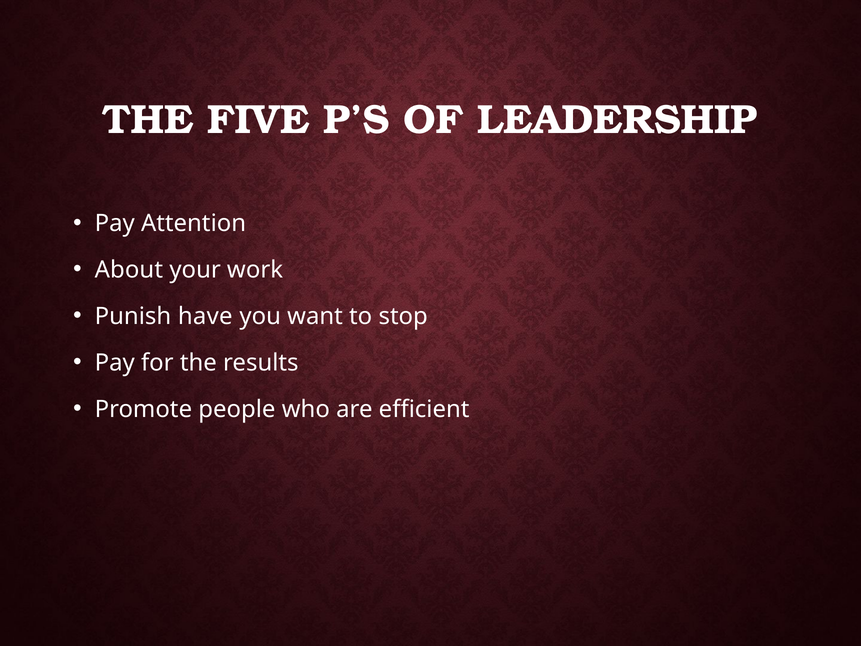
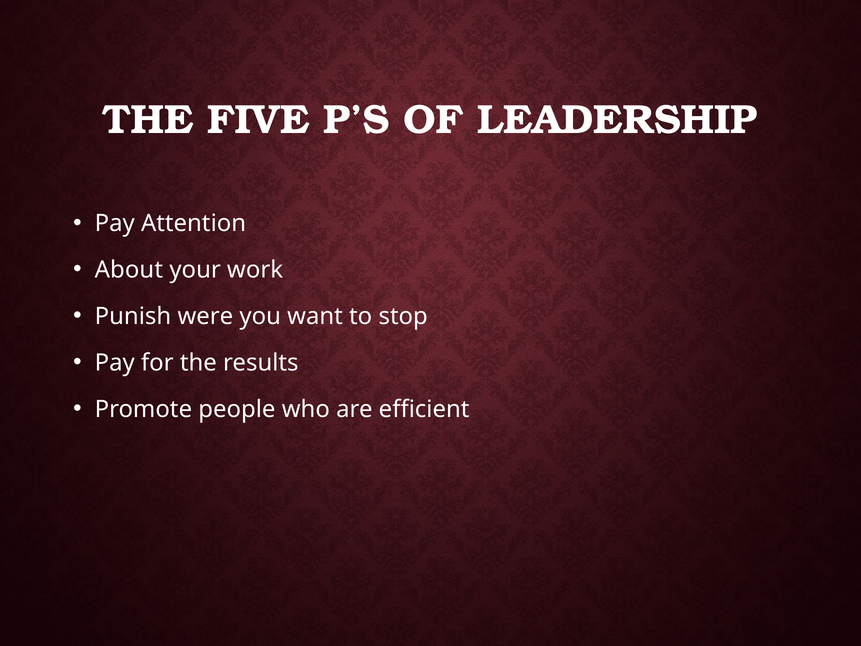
have: have -> were (205, 316)
